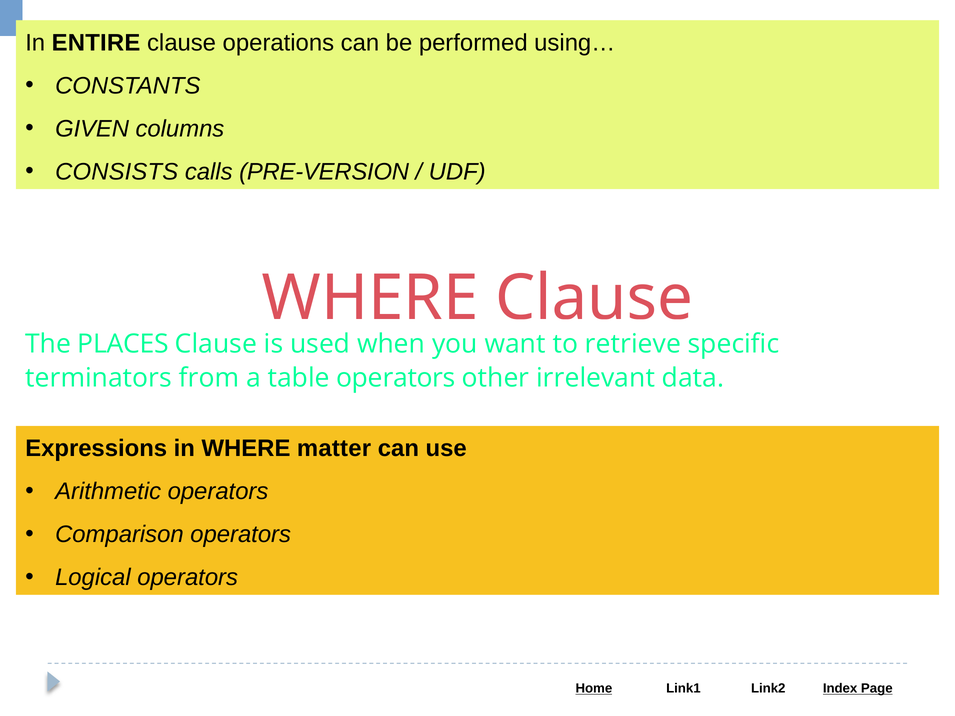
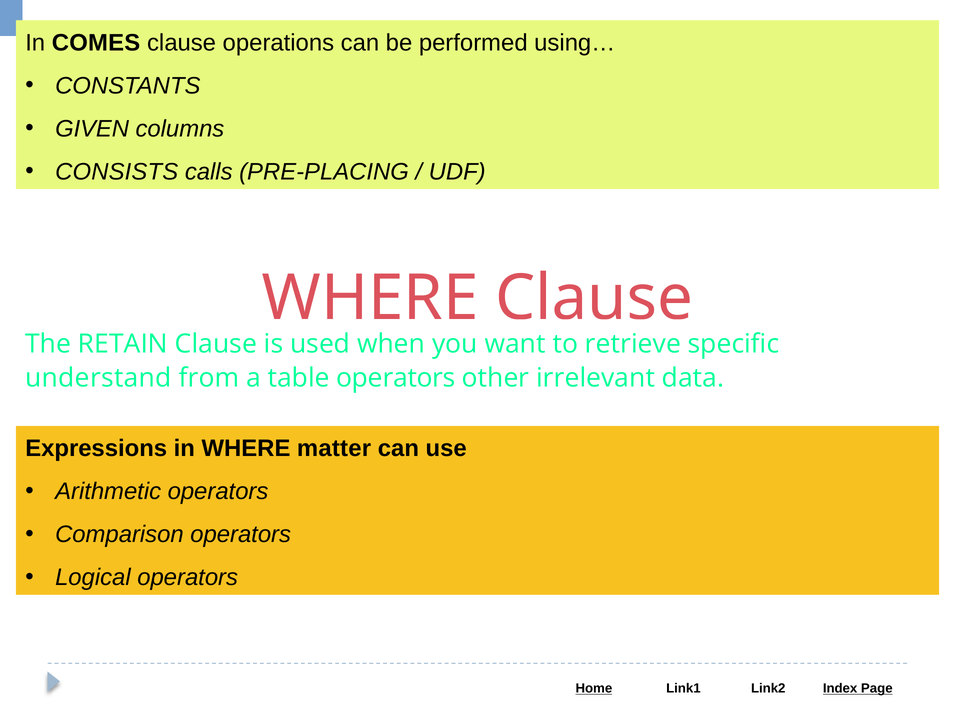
ENTIRE: ENTIRE -> COMES (96, 43)
PRE-VERSION: PRE-VERSION -> PRE-PLACING (324, 172)
PLACES: PLACES -> RETAIN (123, 344)
terminators: terminators -> understand (98, 378)
